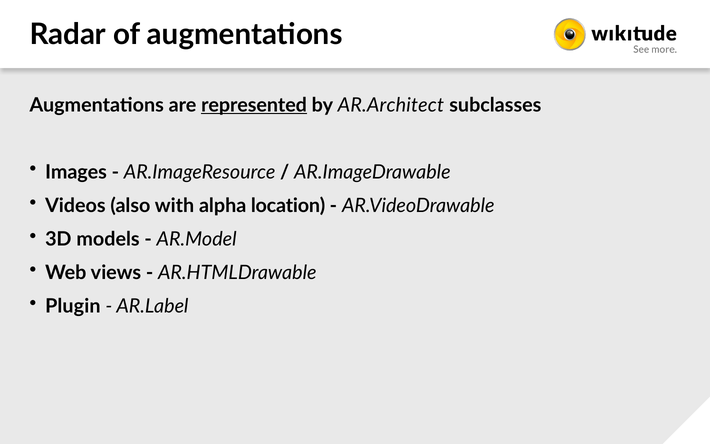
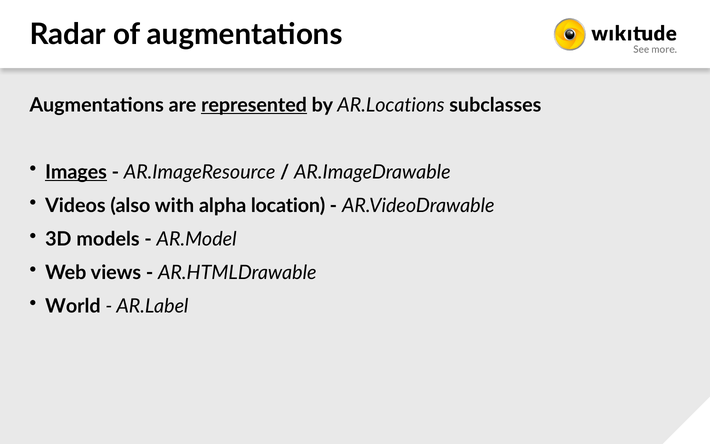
AR.Architect: AR.Architect -> AR.Locations (391, 105)
Images underline: none -> present (76, 172)
Plugin: Plugin -> World (73, 306)
